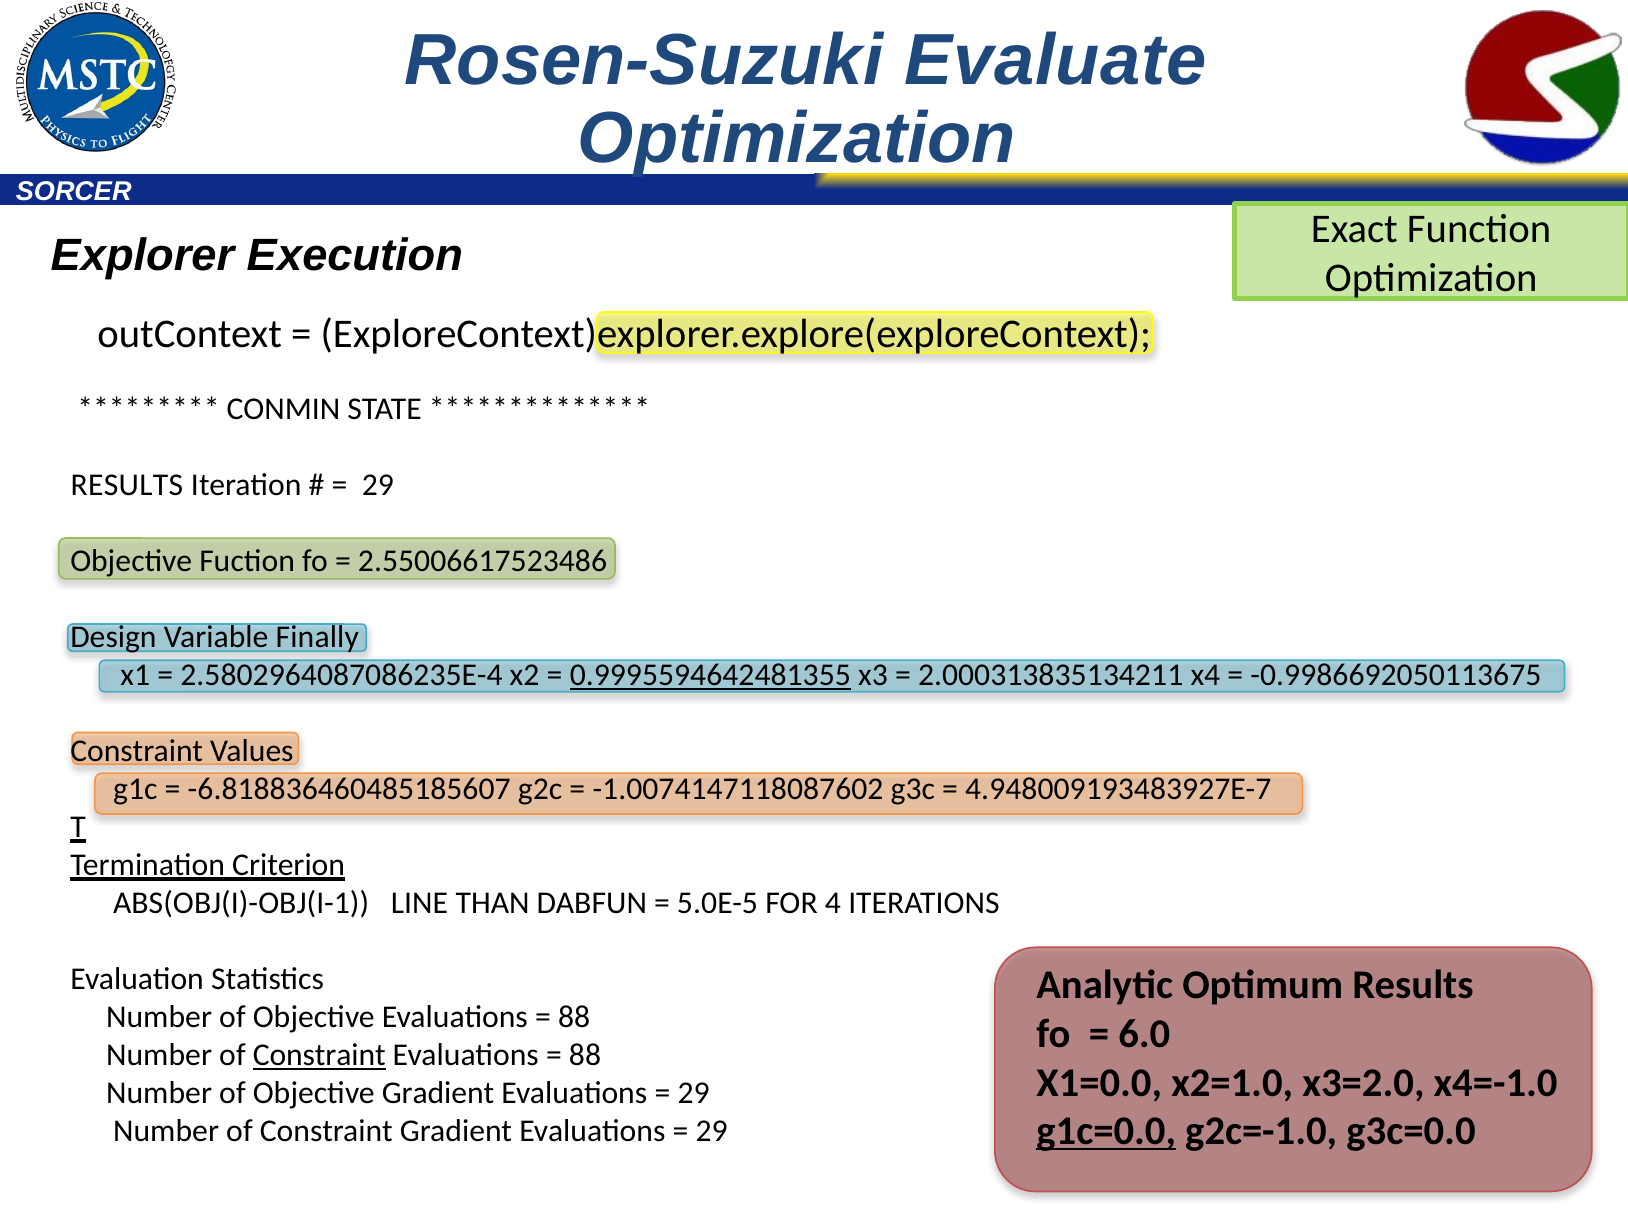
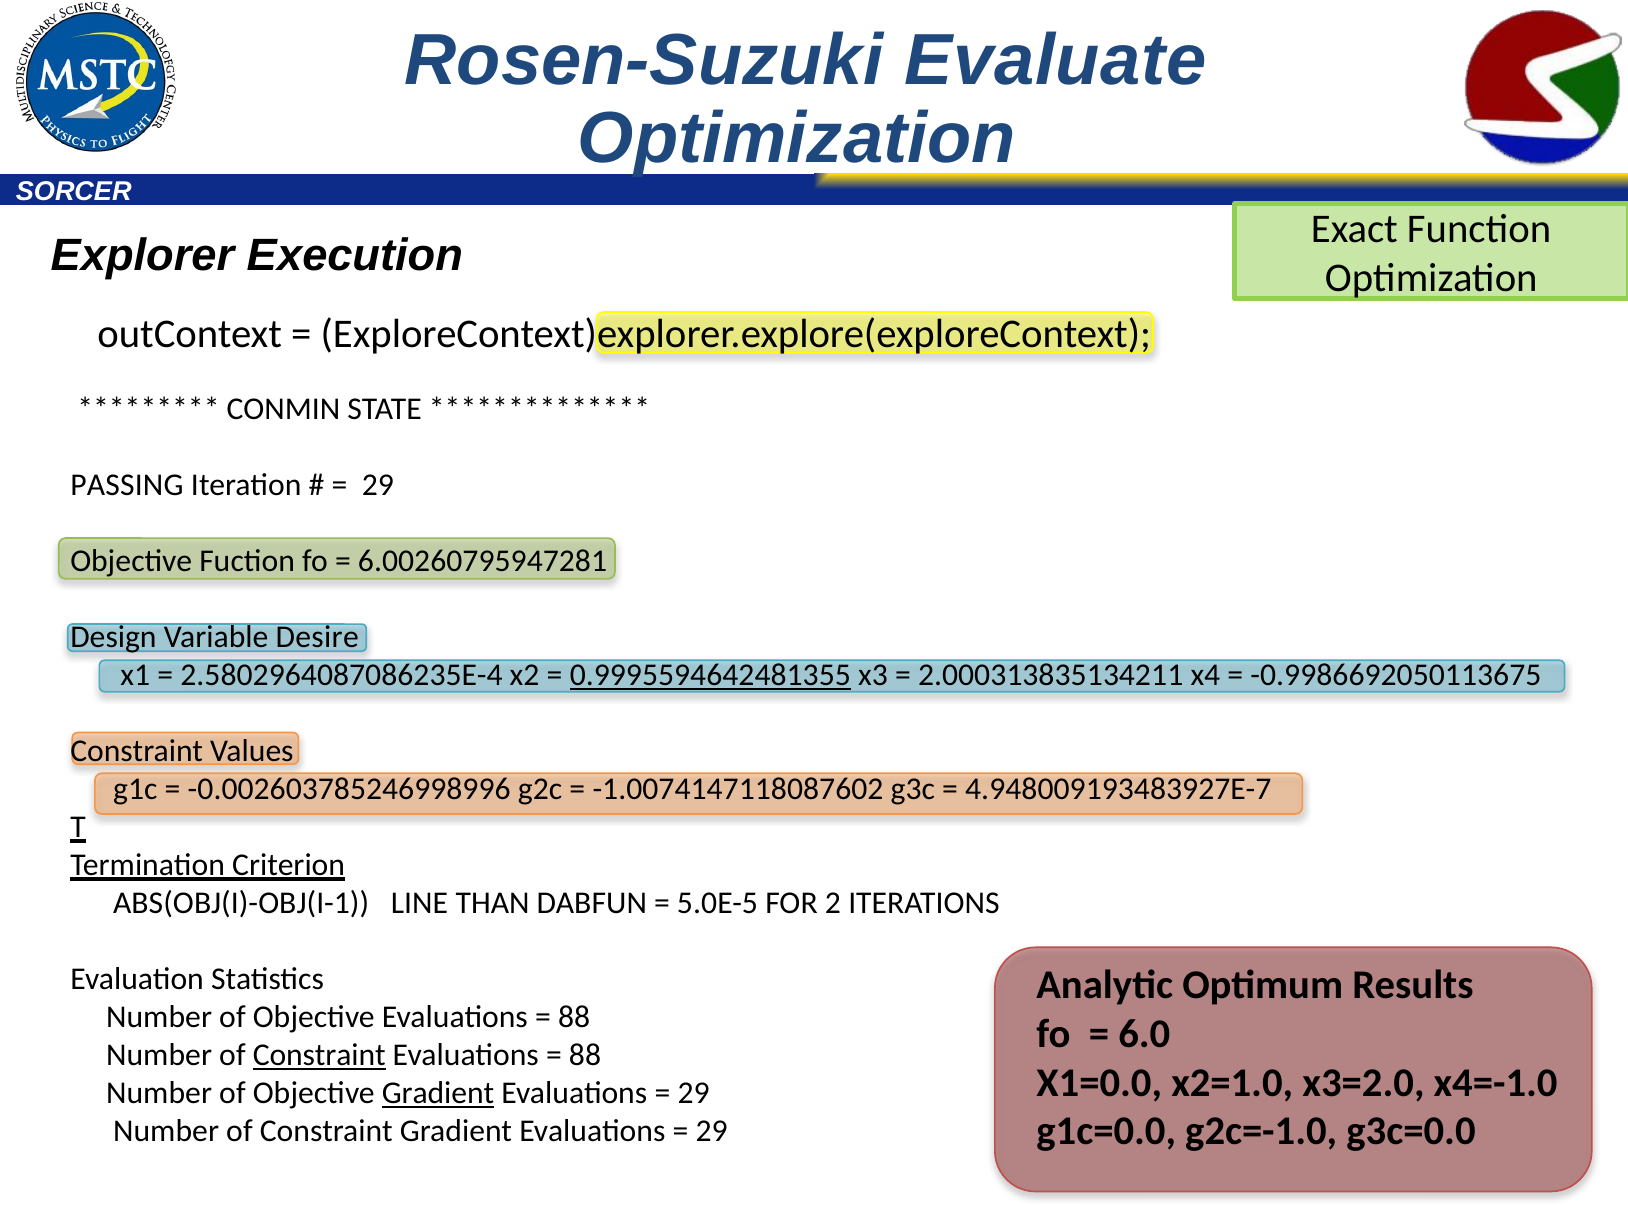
RESULTS: RESULTS -> PASSING (127, 485)
2.55006617523486: 2.55006617523486 -> 6.00260795947281 (483, 561)
Finally: Finally -> Desire (317, 637)
-6.818836460485185607: -6.818836460485185607 -> -0.002603785246998996 (349, 789)
4: 4 -> 2 (833, 903)
Gradient underline: none -> present (438, 1093)
g1c=0.0 underline: present -> none (1106, 1131)
